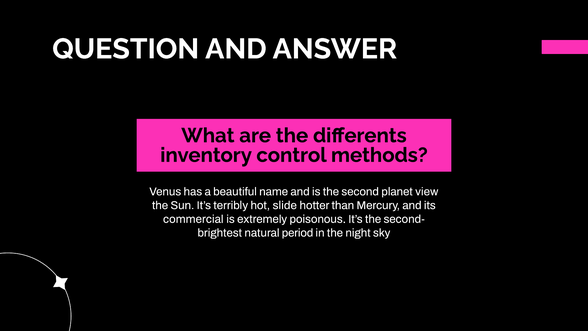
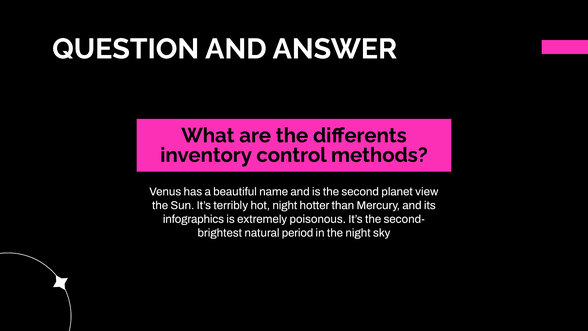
hot slide: slide -> night (285, 205)
commercial: commercial -> infographics (193, 219)
